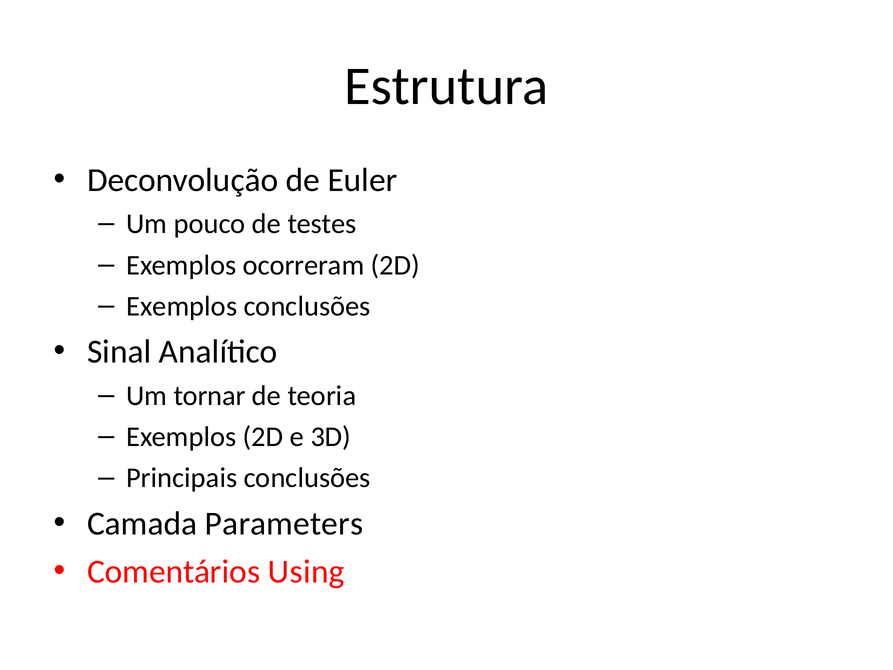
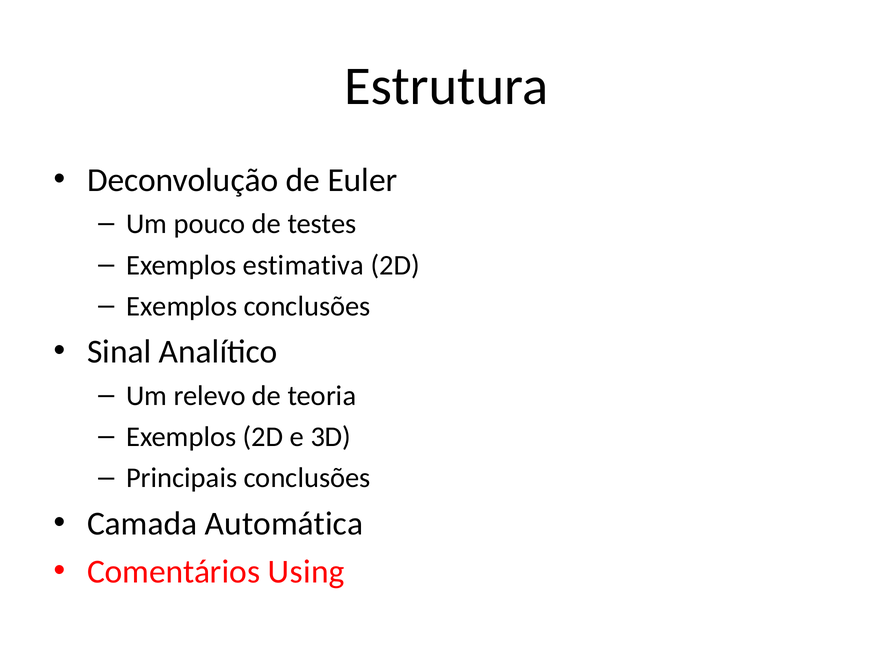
ocorreram: ocorreram -> estimativa (303, 265)
tornar: tornar -> relevo (210, 395)
Parameters: Parameters -> Automática (284, 523)
